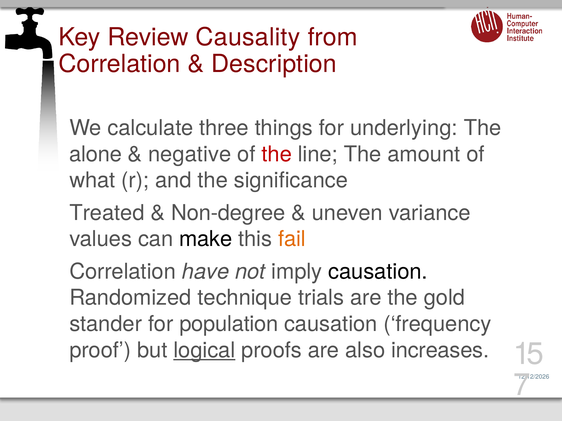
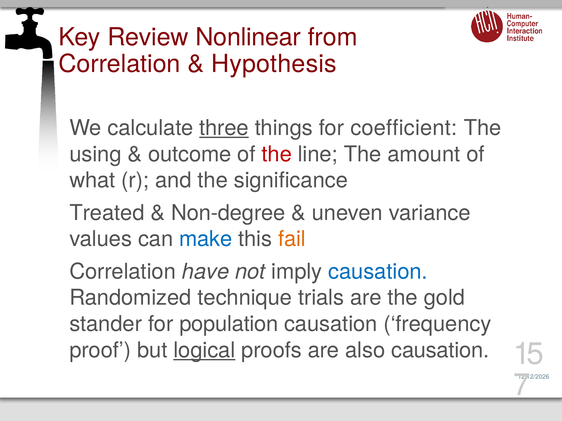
Causality: Causality -> Nonlinear (248, 37)
Description: Description -> Hypothesis (274, 64)
three underline: none -> present (224, 128)
underlying: underlying -> coefficient (404, 128)
alone: alone -> using (95, 154)
negative: negative -> outcome (190, 154)
make colour: black -> blue (206, 239)
causation colour: black -> blue (378, 272)
also increases: increases -> causation (440, 351)
